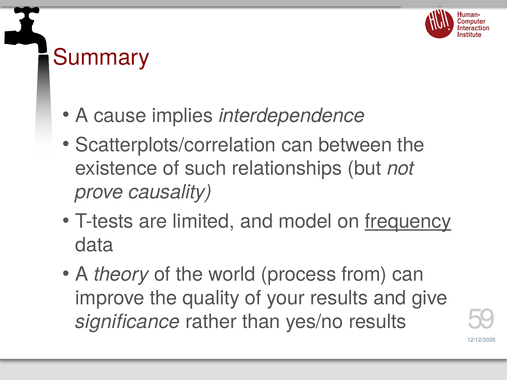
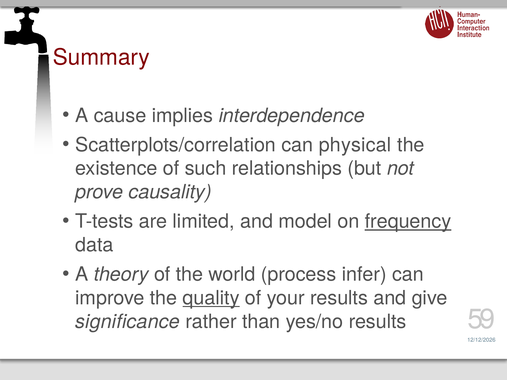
between: between -> physical (355, 145)
from: from -> infer (364, 275)
quality underline: none -> present (211, 298)
